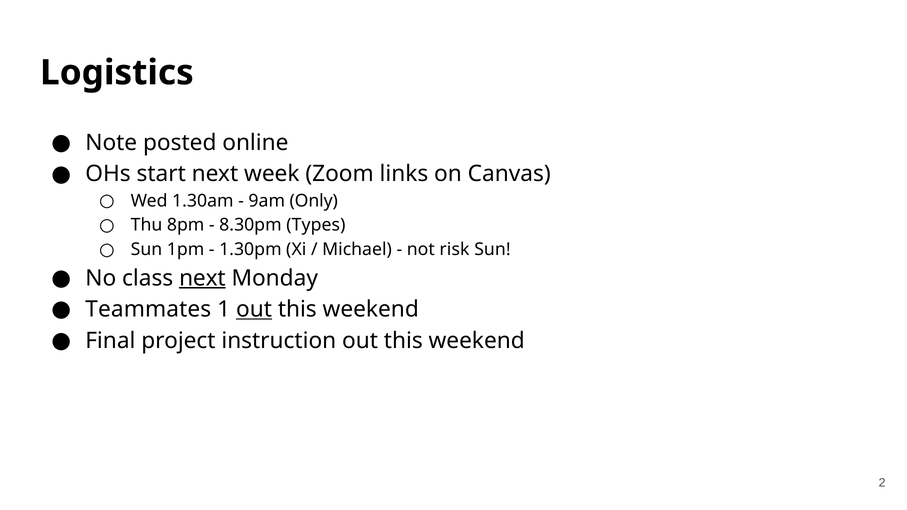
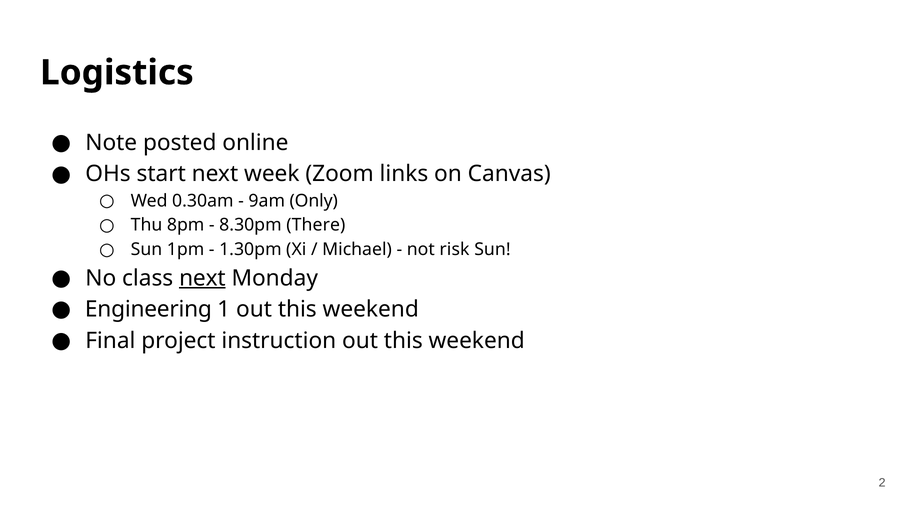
1.30am: 1.30am -> 0.30am (203, 201)
Types: Types -> There (316, 225)
Teammates: Teammates -> Engineering (148, 309)
out underline: present -> none (254, 309)
